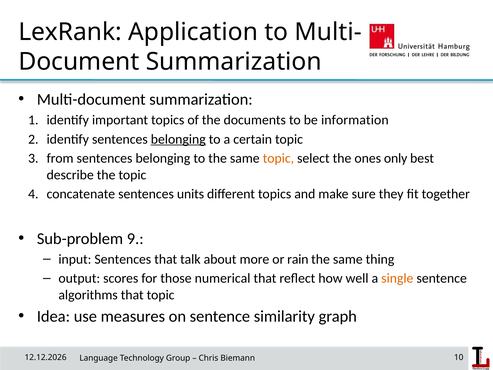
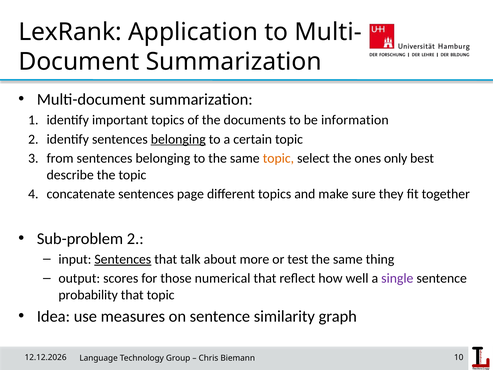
units: units -> page (190, 194)
Sub-problem 9: 9 -> 2 (135, 238)
Sentences underline: none -> present (123, 259)
rain: rain -> test (298, 259)
single colour: orange -> purple (397, 278)
algorithms: algorithms -> probability (88, 295)
